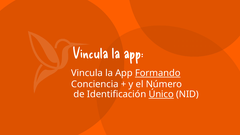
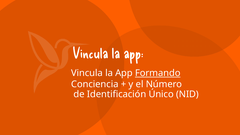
Único underline: present -> none (161, 94)
